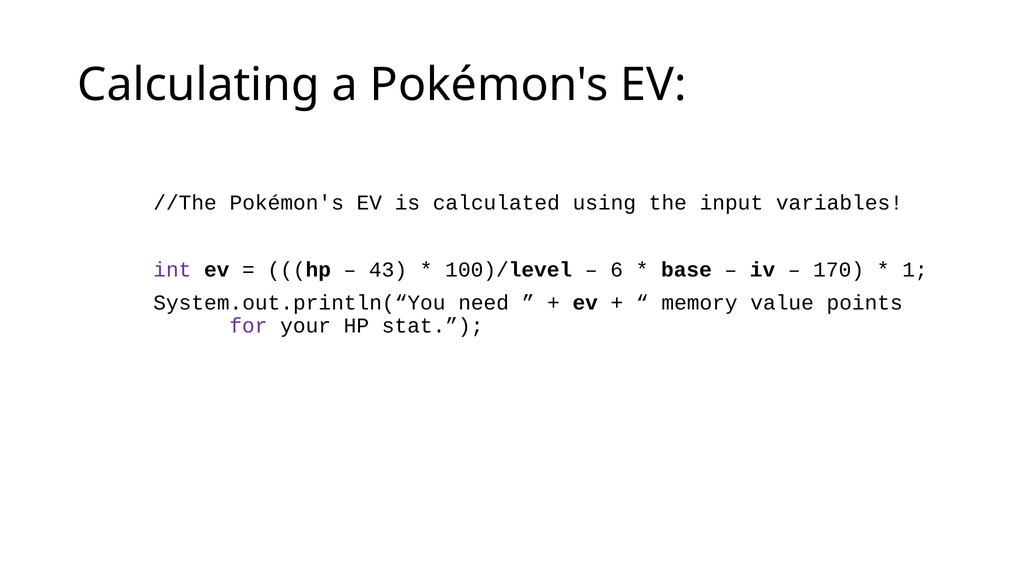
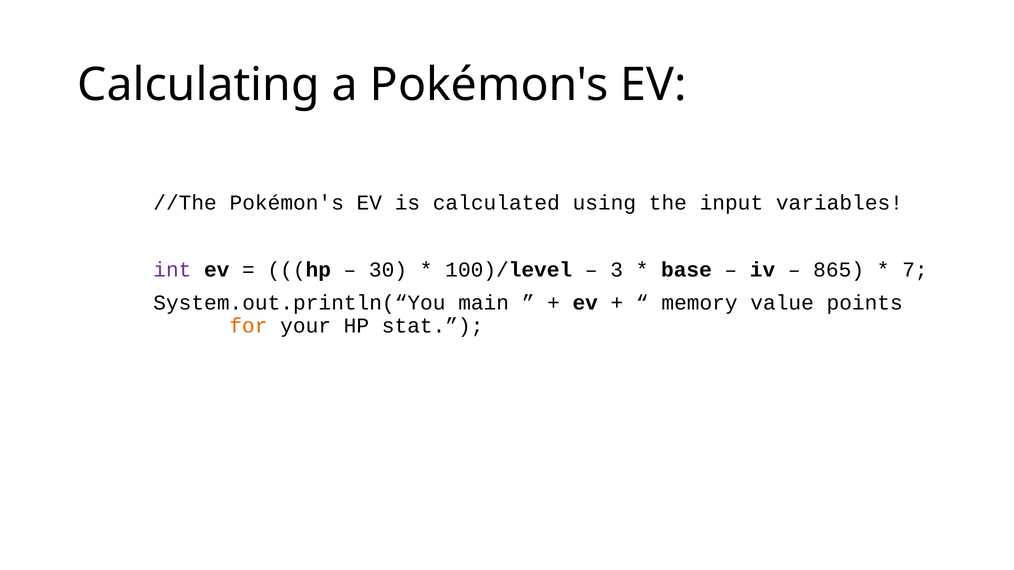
43: 43 -> 30 (388, 270)
6: 6 -> 3 (617, 270)
170: 170 -> 865 (839, 270)
1: 1 -> 7 (915, 270)
need: need -> main (484, 303)
for colour: purple -> orange (248, 326)
